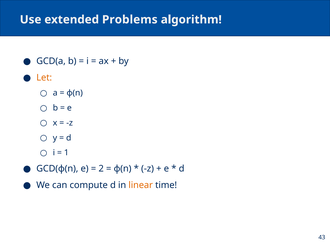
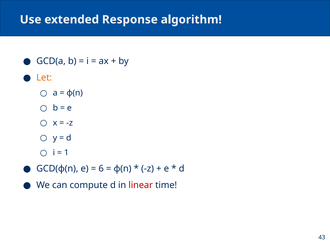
Problems: Problems -> Response (130, 20)
2: 2 -> 6 (101, 169)
linear colour: orange -> red (141, 186)
